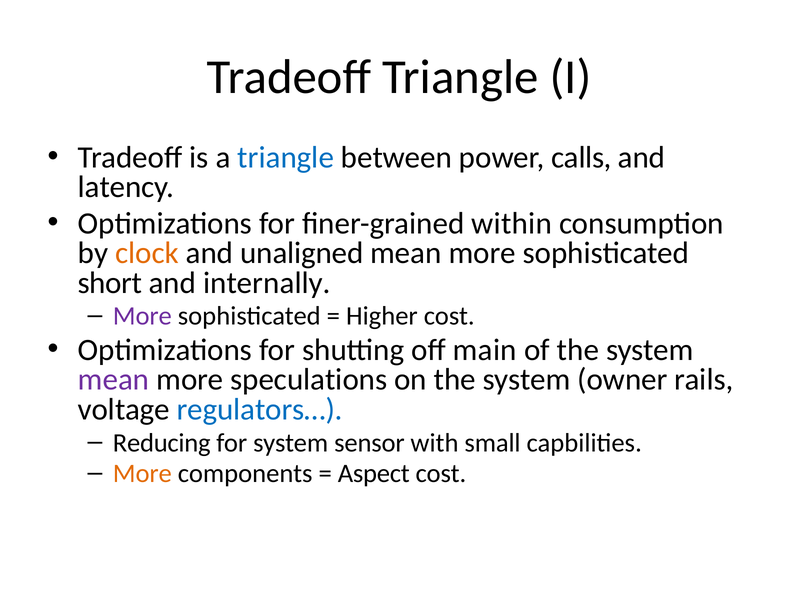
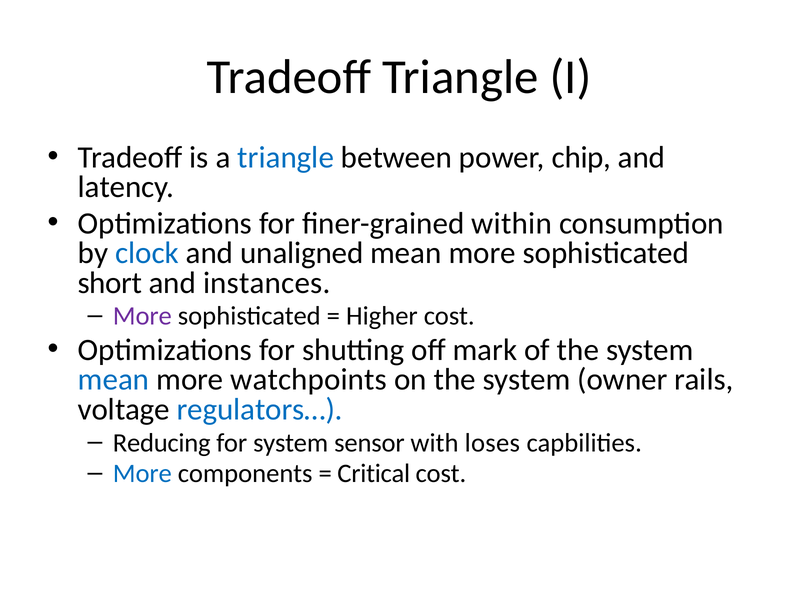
calls: calls -> chip (581, 157)
clock colour: orange -> blue (147, 253)
internally: internally -> instances (267, 283)
main: main -> mark (485, 350)
mean colour: purple -> blue (114, 380)
speculations: speculations -> watchpoints (309, 380)
small: small -> loses (492, 443)
More colour: orange -> blue (142, 474)
Aspect: Aspect -> Critical (374, 474)
